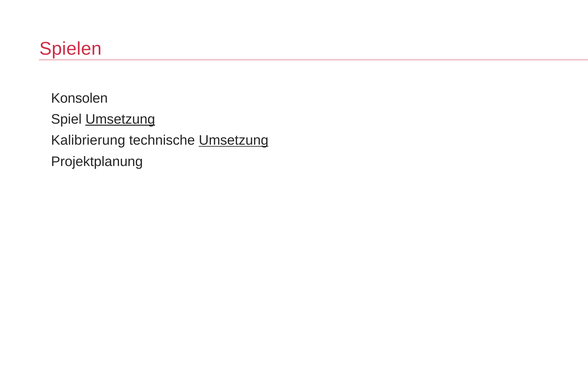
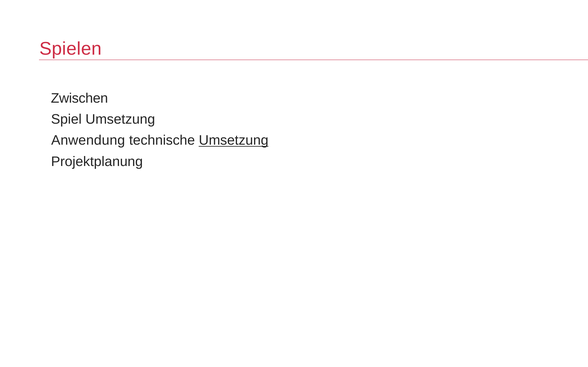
Konsolen: Konsolen -> Zwischen (79, 98)
Umsetzung underline: present -> none (120, 119)
Kalibrierung: Kalibrierung -> Anwendung (88, 141)
